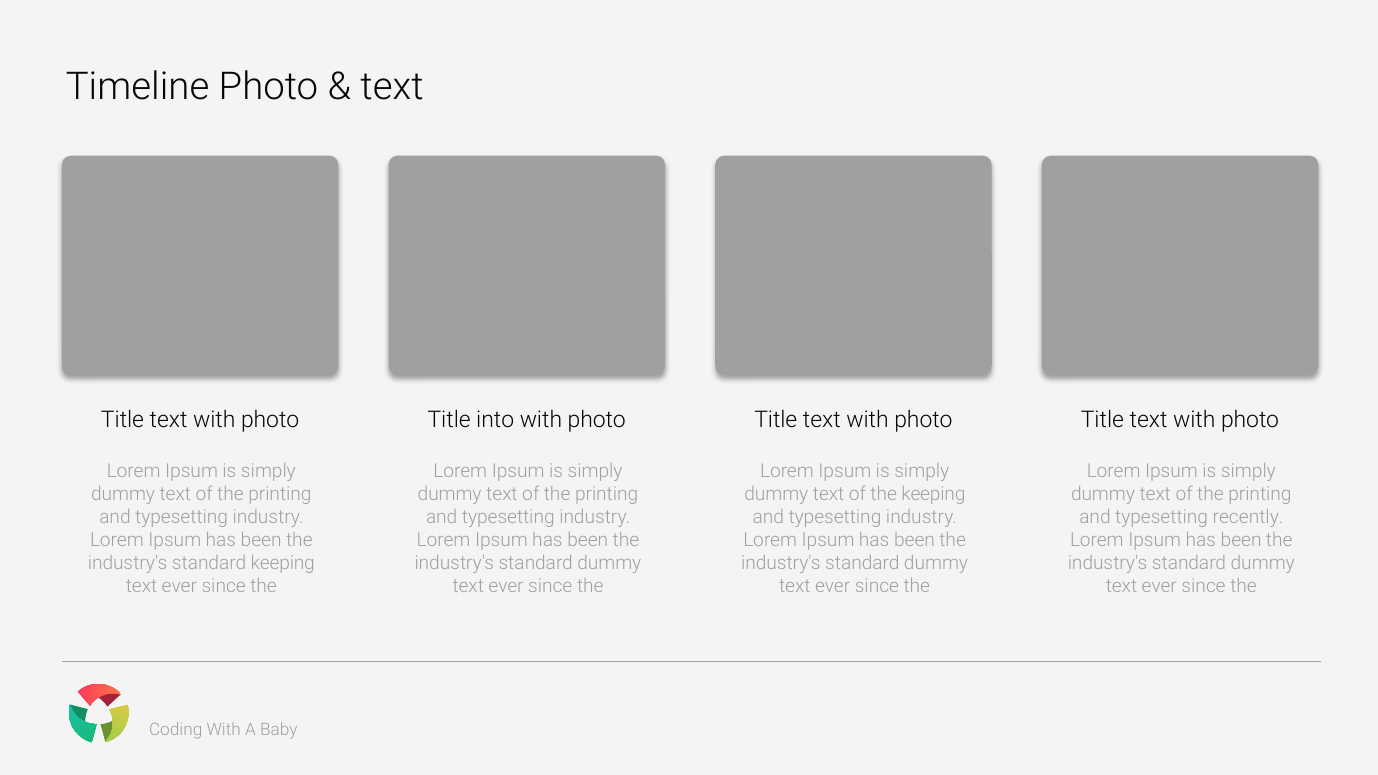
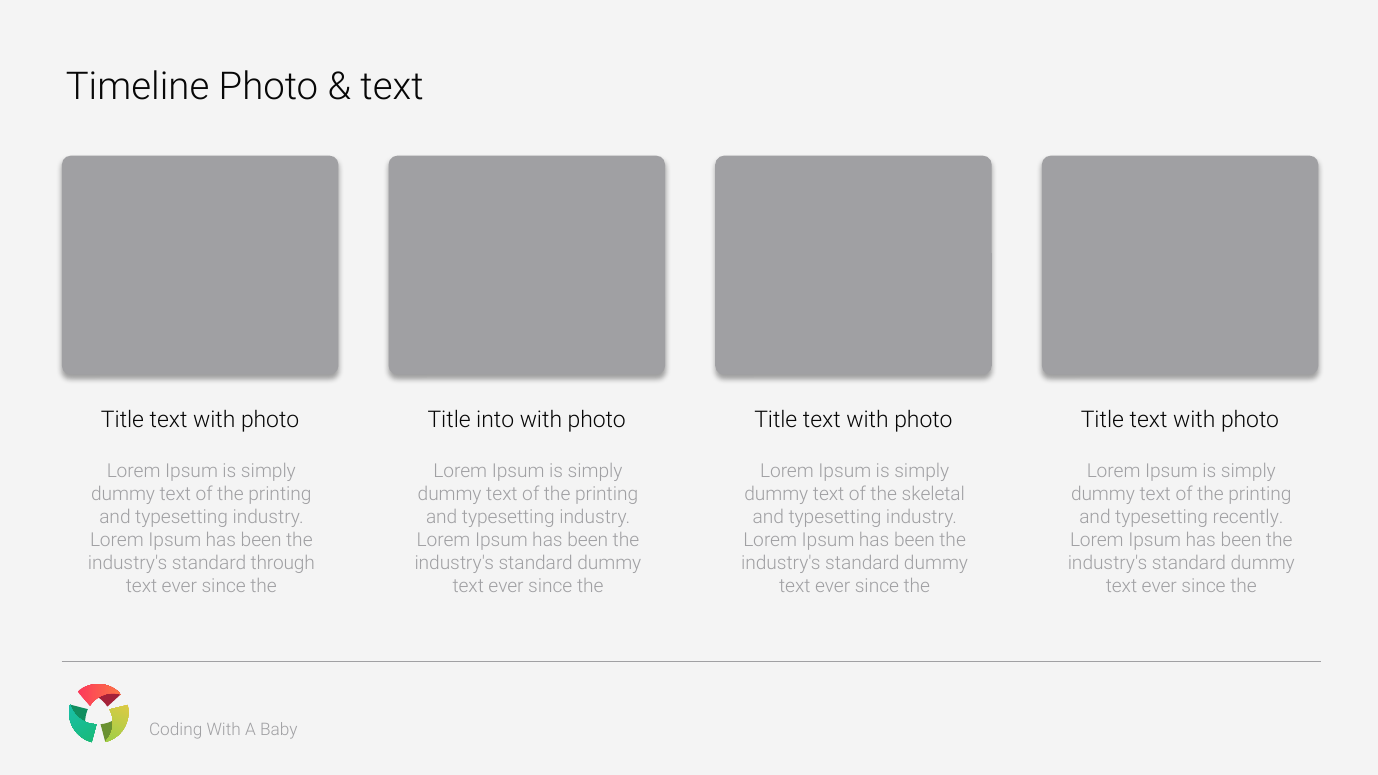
the keeping: keeping -> skeletal (933, 494)
standard keeping: keeping -> through (283, 563)
